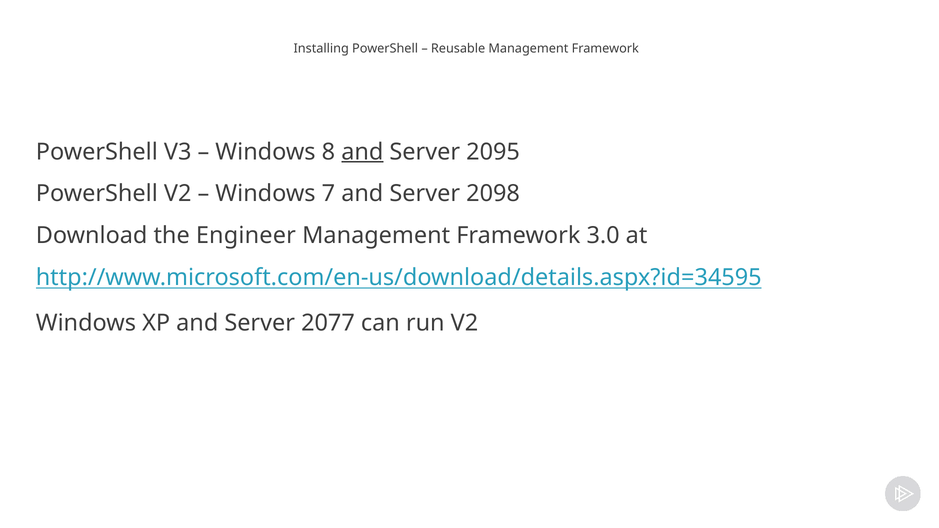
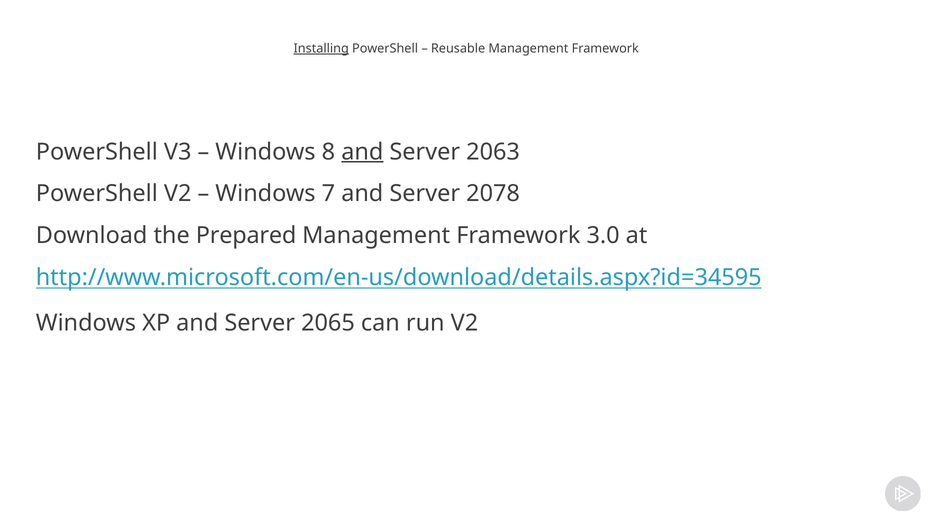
Installing underline: none -> present (321, 48)
2095: 2095 -> 2063 (493, 152)
2098: 2098 -> 2078 (493, 194)
Engineer: Engineer -> Prepared (246, 236)
2077: 2077 -> 2065 (328, 323)
